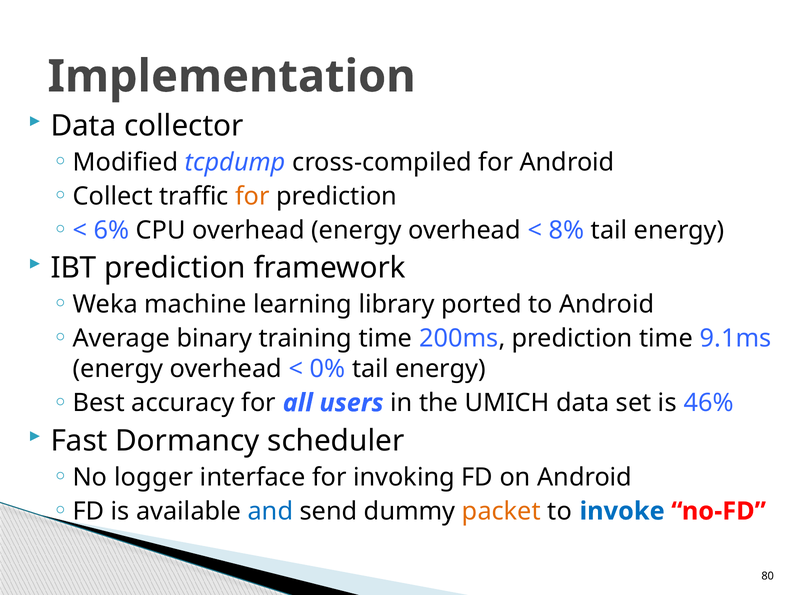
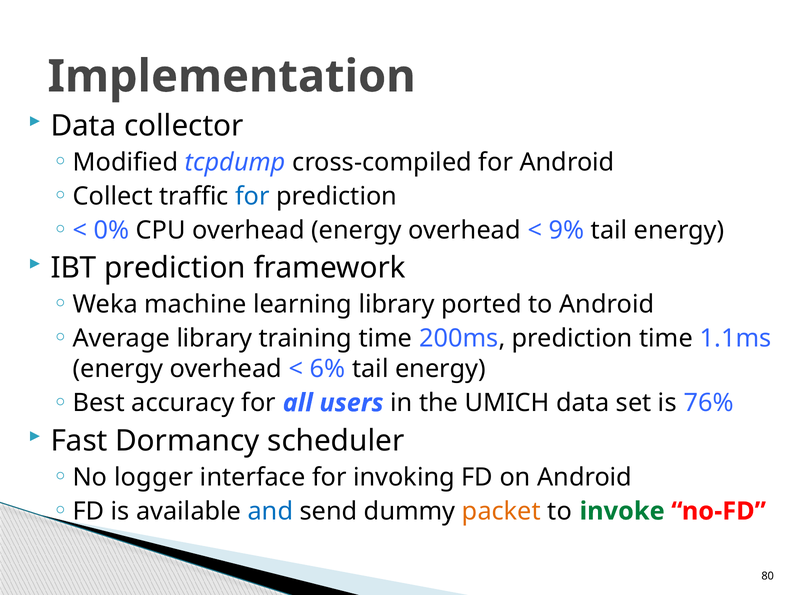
for colour: orange -> blue (252, 196)
6%: 6% -> 0% (111, 230)
8%: 8% -> 9% (567, 230)
Average binary: binary -> library (214, 338)
9.1ms: 9.1ms -> 1.1ms (736, 338)
0%: 0% -> 6% (328, 369)
46%: 46% -> 76% (709, 403)
invoke colour: blue -> green (622, 511)
